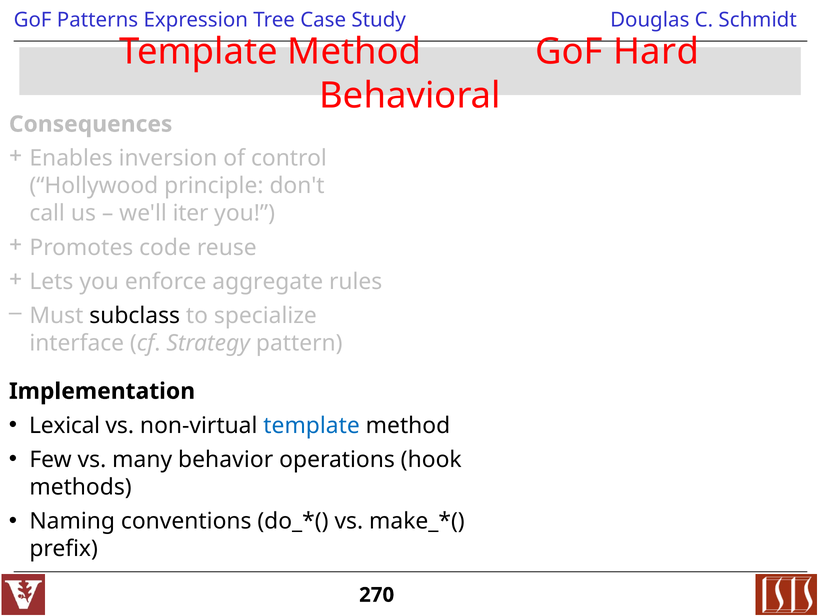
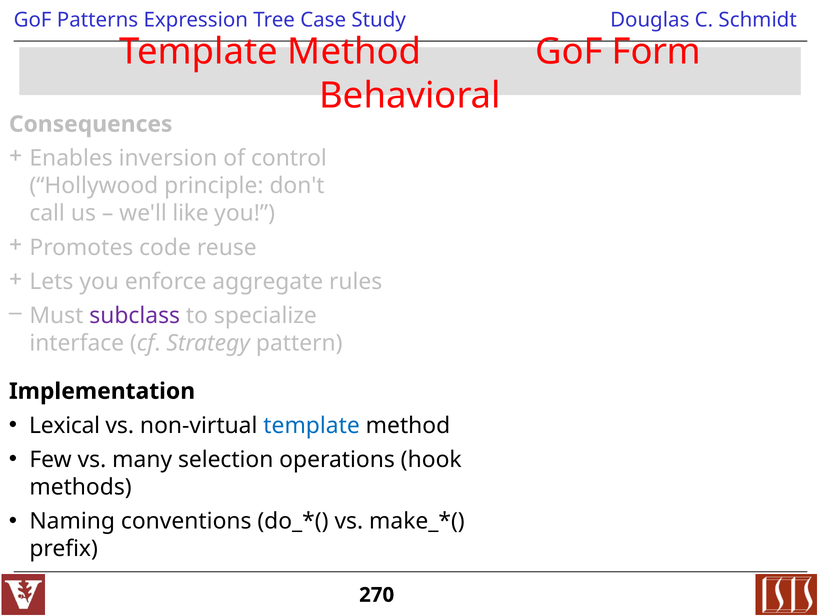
Hard: Hard -> Form (657, 52)
iter: iter -> like (191, 213)
subclass colour: black -> purple (135, 316)
behavior: behavior -> selection (226, 460)
